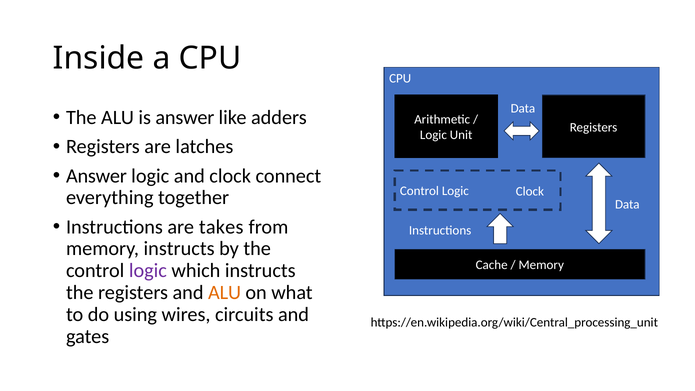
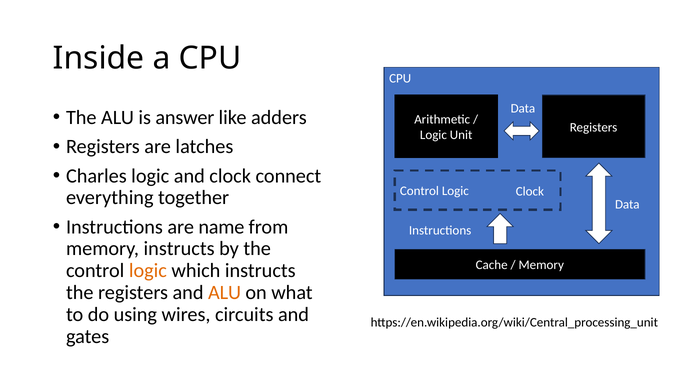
Answer: Answer -> Charles (96, 176)
takes: takes -> name (221, 227)
logic colour: purple -> orange (148, 271)
